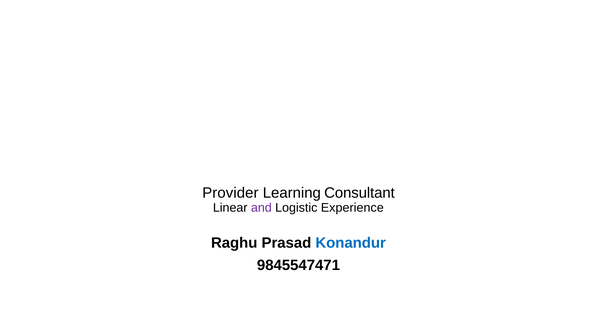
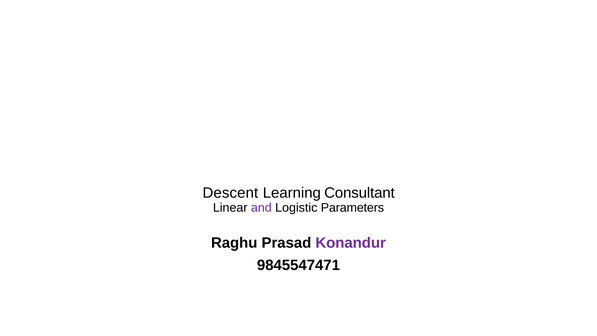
Provider: Provider -> Descent (230, 193)
Experience: Experience -> Parameters (352, 208)
Konandur colour: blue -> purple (351, 243)
